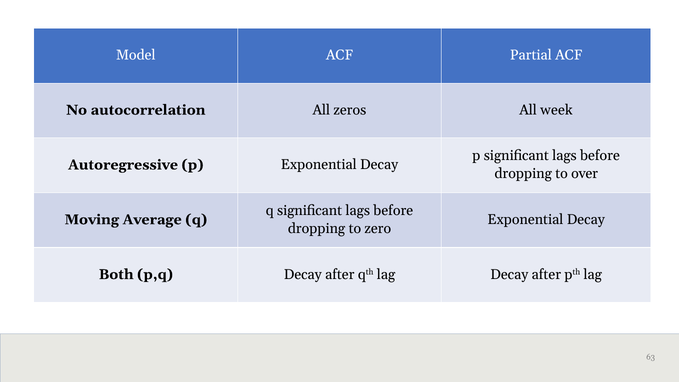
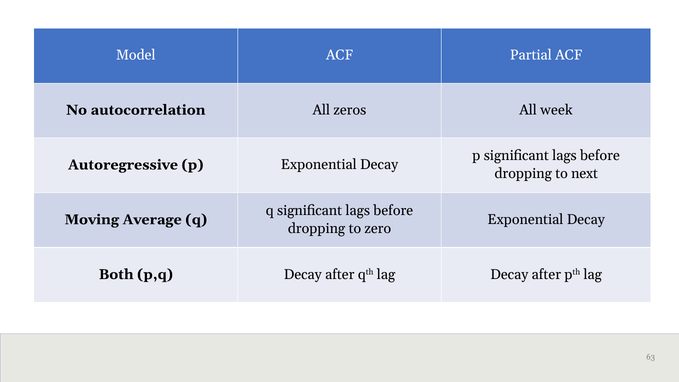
over: over -> next (585, 174)
